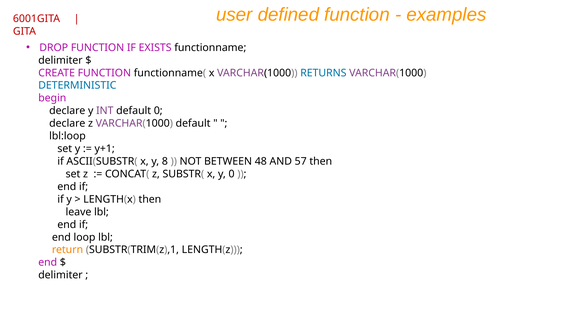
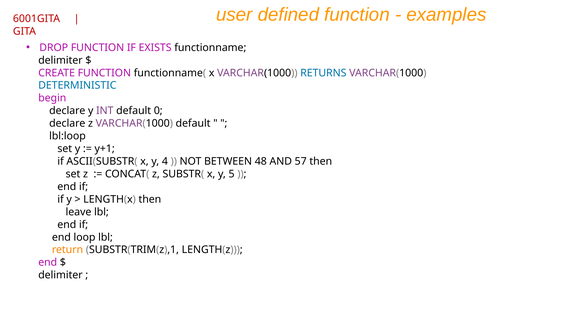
8: 8 -> 4 (165, 161)
y 0: 0 -> 5 (232, 174)
